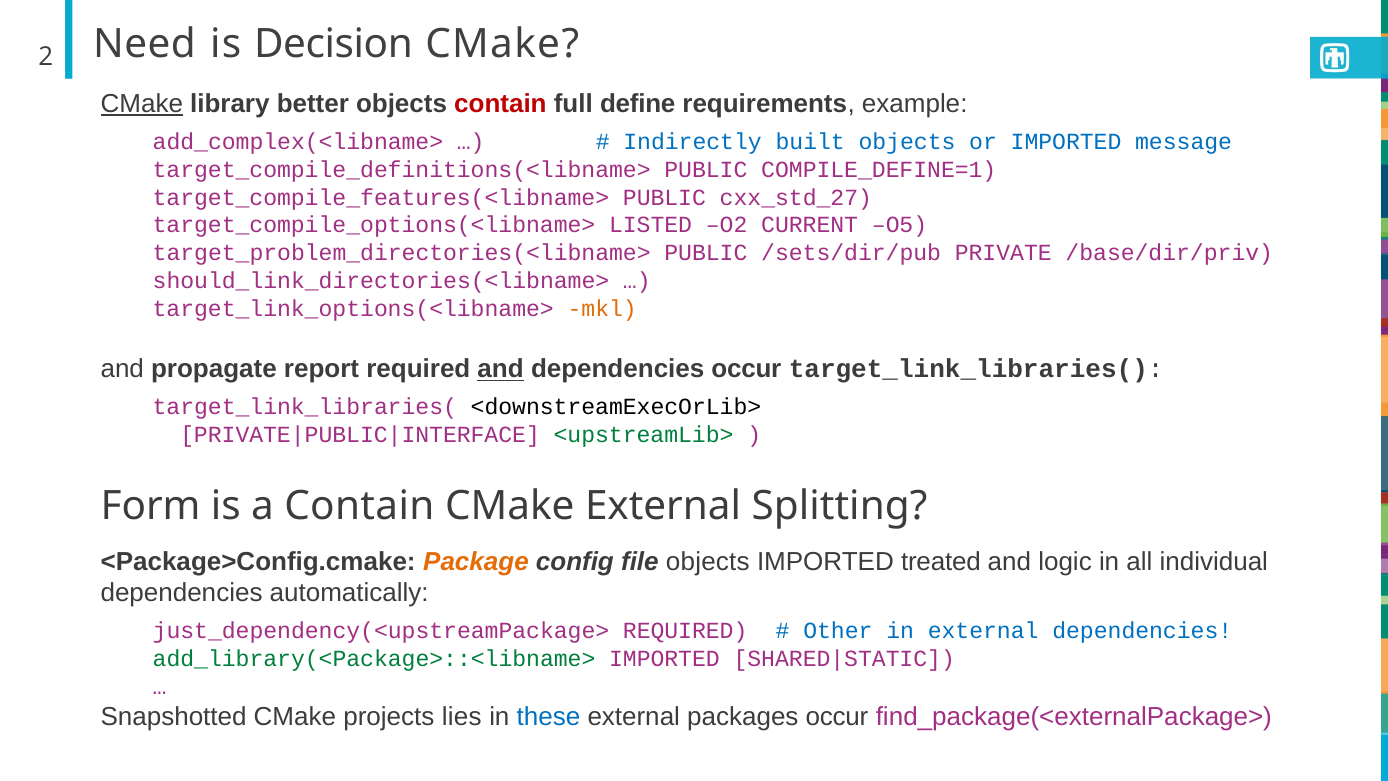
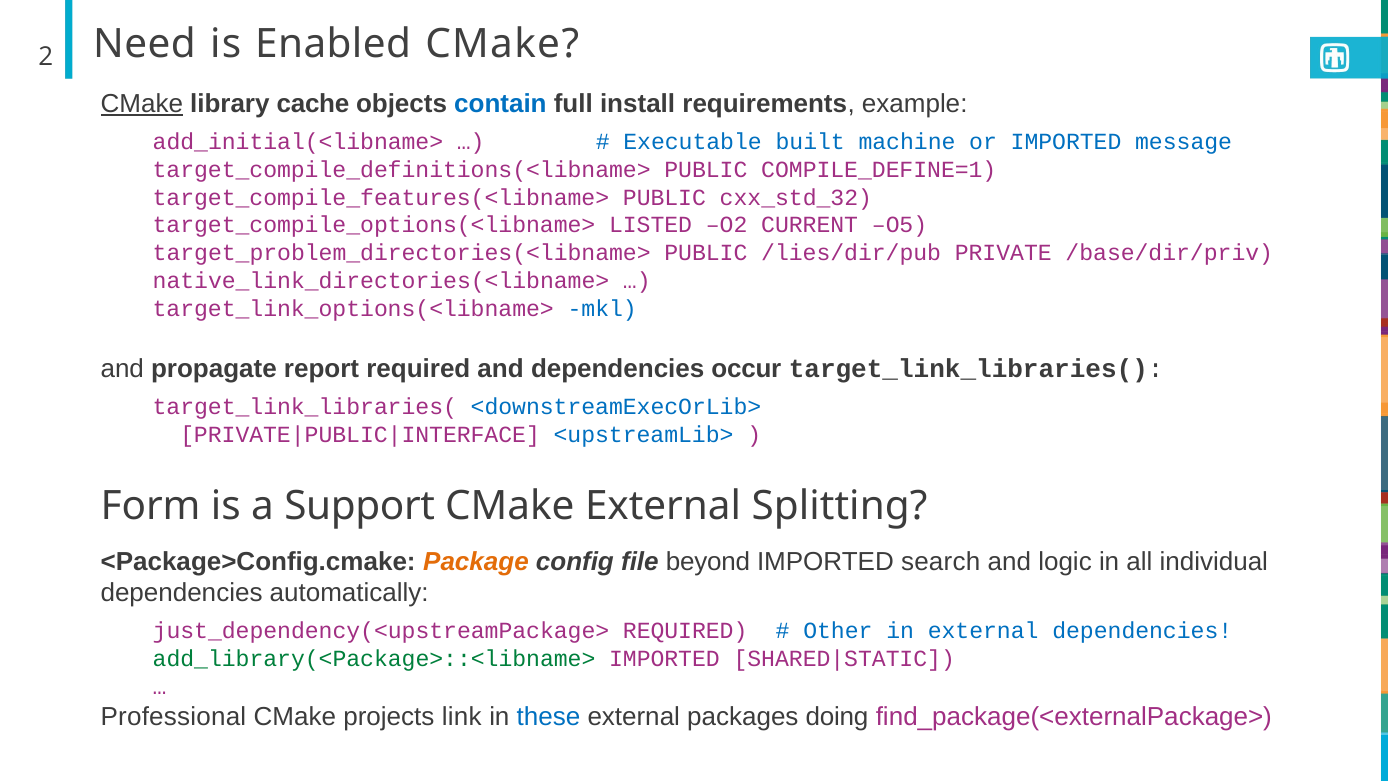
Decision: Decision -> Enabled (333, 44)
better: better -> cache (313, 104)
contain colour: red -> blue (500, 104)
define: define -> install (638, 104)
add_complex(<libname>: add_complex(<libname> -> add_initial(<libname> (298, 142)
Indirectly: Indirectly -> Executable (693, 142)
built objects: objects -> machine (907, 142)
cxx_std_27: cxx_std_27 -> cxx_std_32 (796, 197)
/sets/dir/pub: /sets/dir/pub -> /lies/dir/pub (851, 253)
should_link_directories(<libname>: should_link_directories(<libname> -> native_link_directories(<libname> (381, 281)
mkl colour: orange -> blue (602, 308)
and underline: present -> none (501, 369)
<downstreamExecOrLib> colour: black -> blue (616, 407)
<upstreamLib> colour: green -> blue (644, 435)
a Contain: Contain -> Support (360, 506)
file objects: objects -> beyond (708, 562)
treated: treated -> search (941, 562)
Snapshotted: Snapshotted -> Professional (173, 716)
lies: lies -> link (462, 716)
packages occur: occur -> doing (837, 716)
